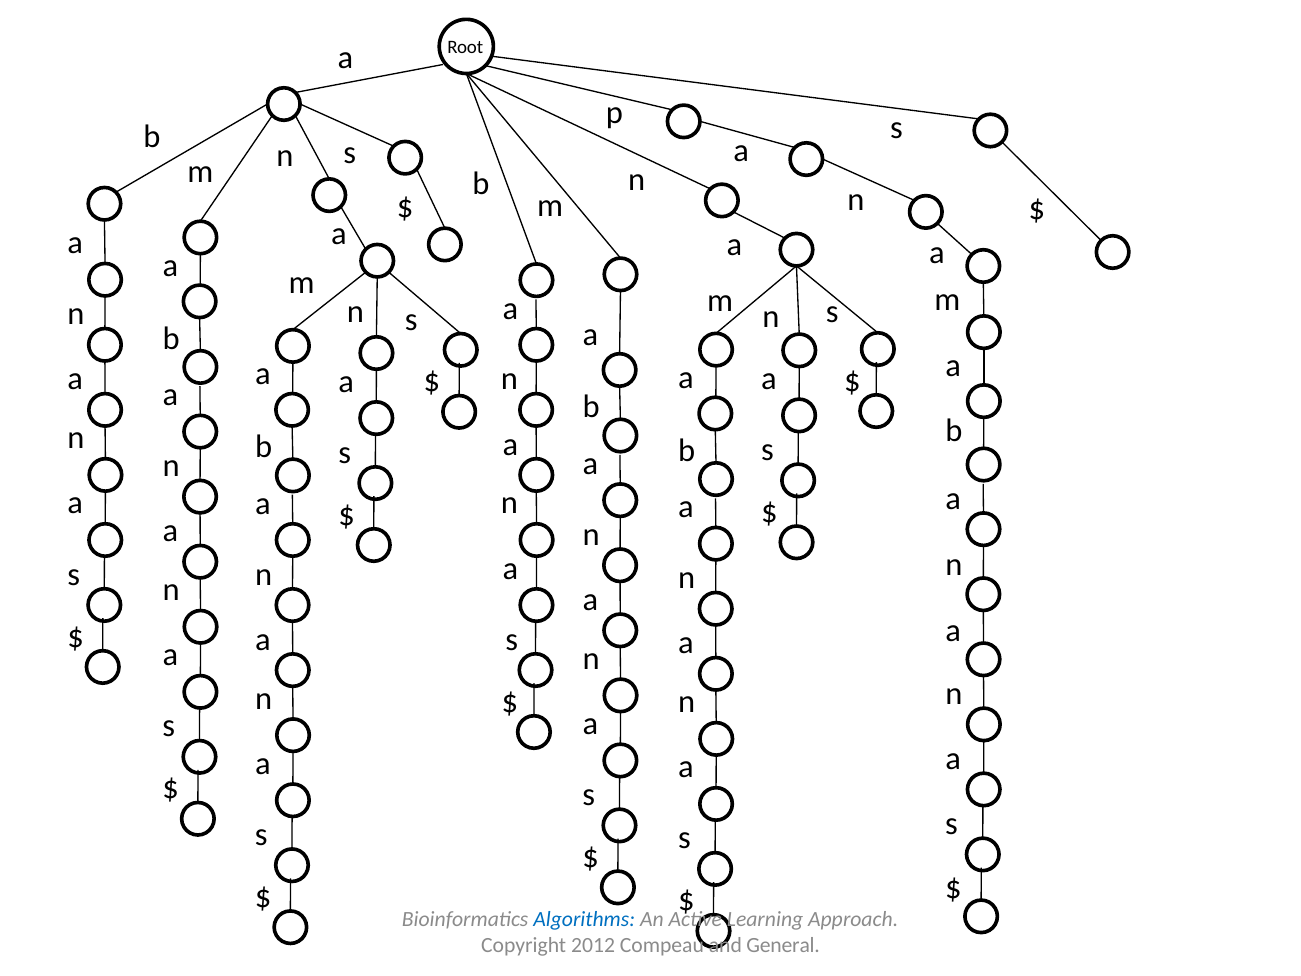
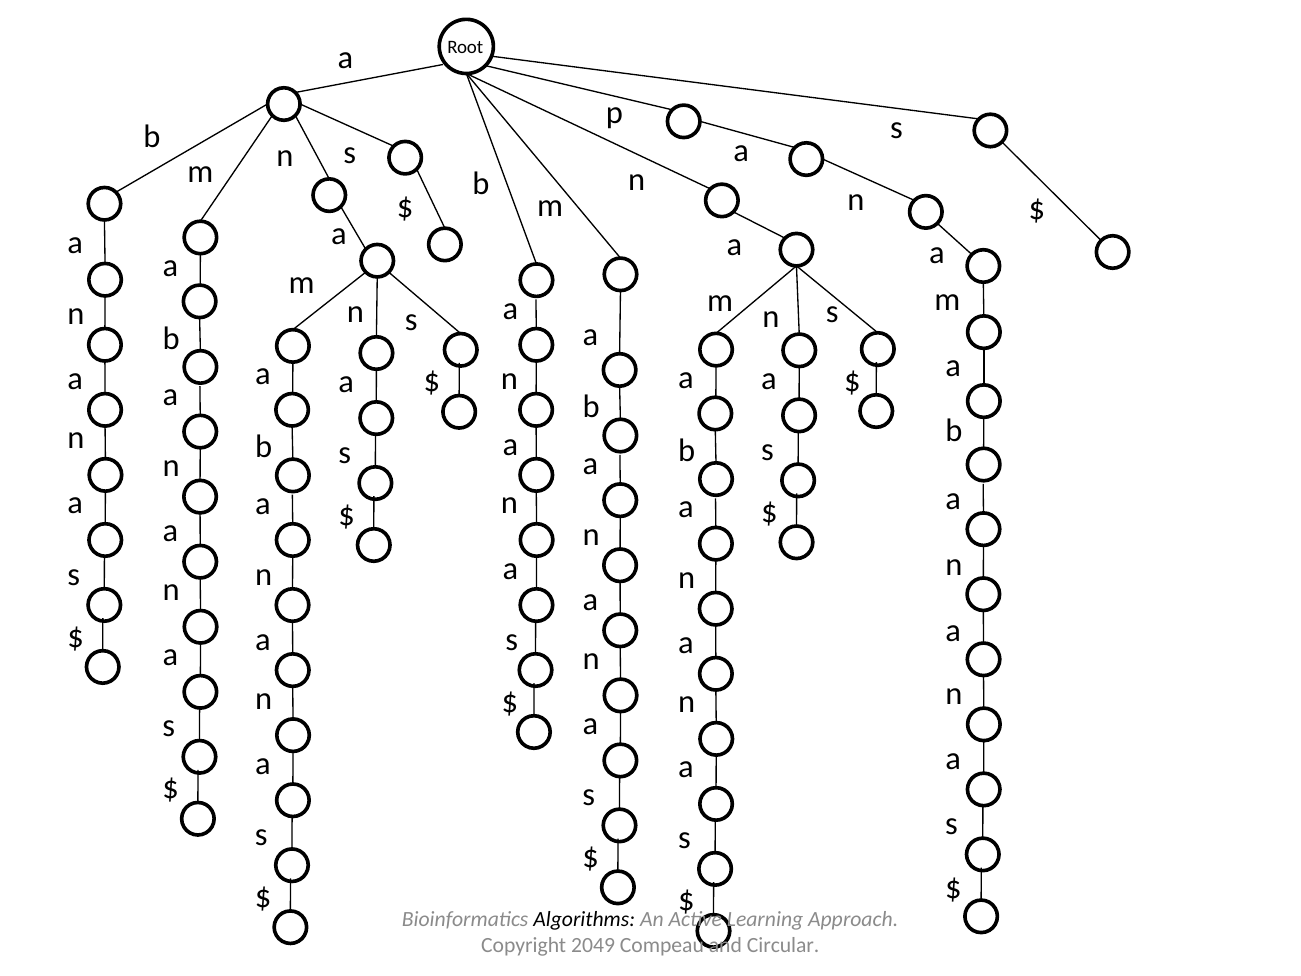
Algorithms colour: blue -> black (584, 919)
2012: 2012 -> 2049 (593, 945)
General: General -> Circular (783, 945)
